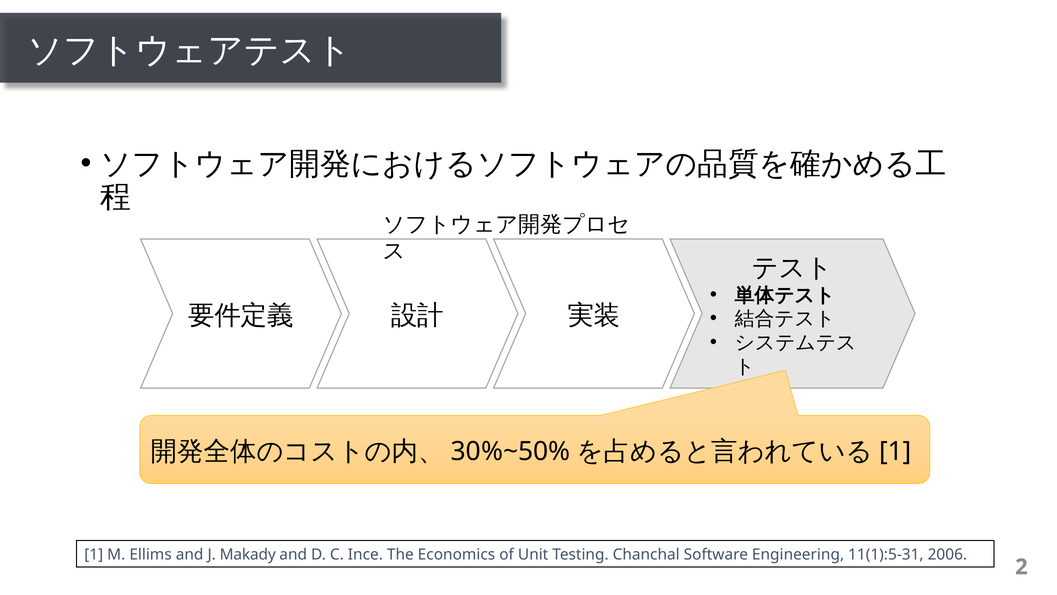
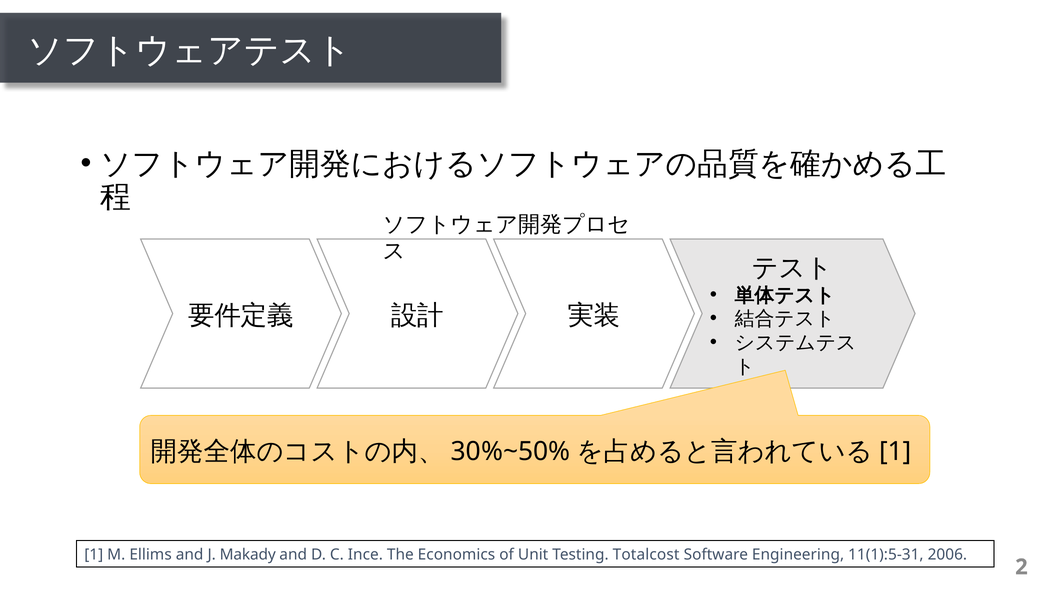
Chanchal: Chanchal -> Totalcost (646, 554)
